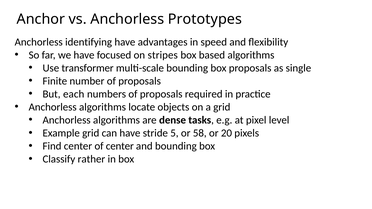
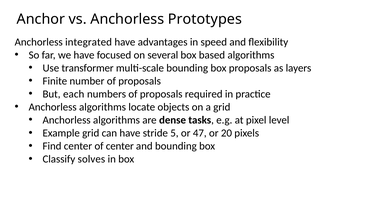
identifying: identifying -> integrated (89, 42)
stripes: stripes -> several (163, 55)
single: single -> layers (298, 68)
58: 58 -> 47 (200, 133)
rather: rather -> solves (91, 159)
